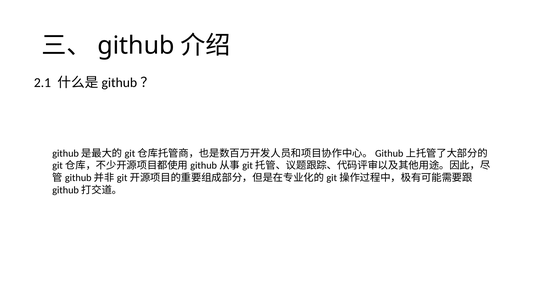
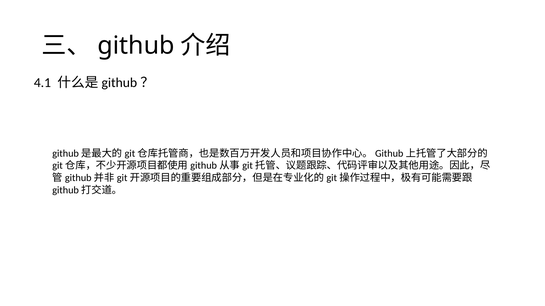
2.1: 2.1 -> 4.1 (42, 83)
